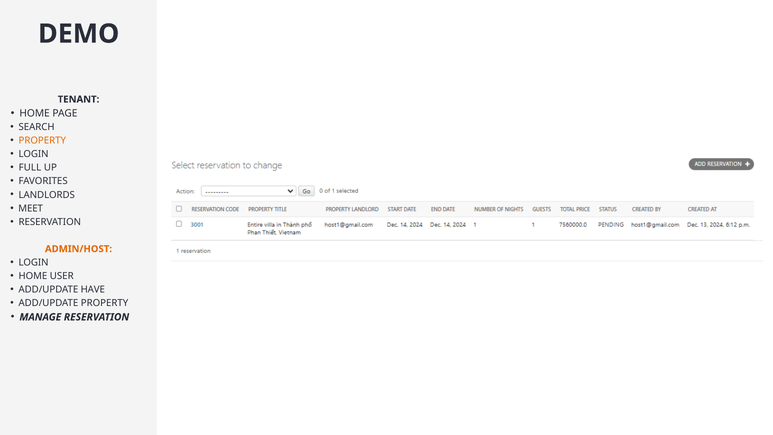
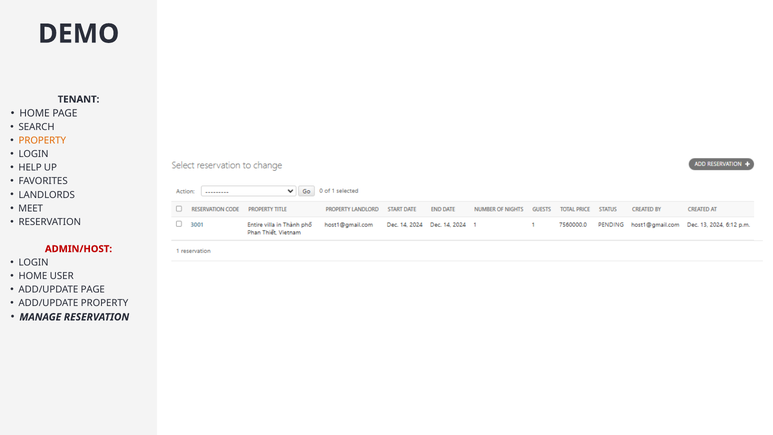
FULL: FULL -> HELP (30, 168)
ADMIN/HOST colour: orange -> red (79, 249)
ADD/UPDATE HAVE: HAVE -> PAGE (93, 289)
